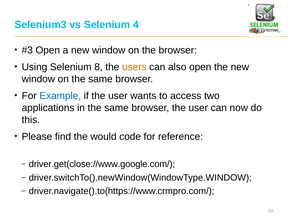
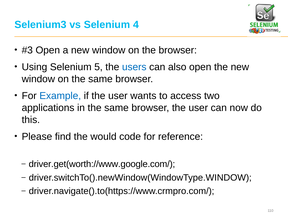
8: 8 -> 5 (98, 67)
users colour: orange -> blue (134, 67)
driver.get(close://www.google.com/: driver.get(close://www.google.com/ -> driver.get(worth://www.google.com/ (102, 164)
